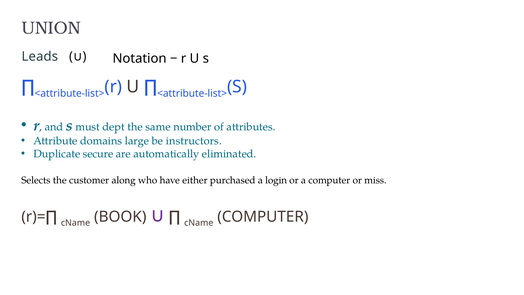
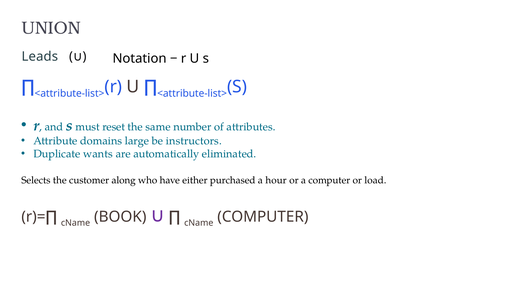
dept: dept -> reset (114, 127)
secure: secure -> wants (98, 154)
login: login -> hour (276, 180)
miss: miss -> load (375, 180)
